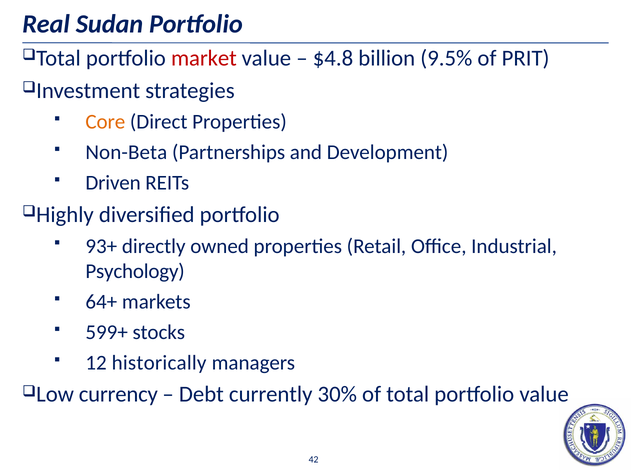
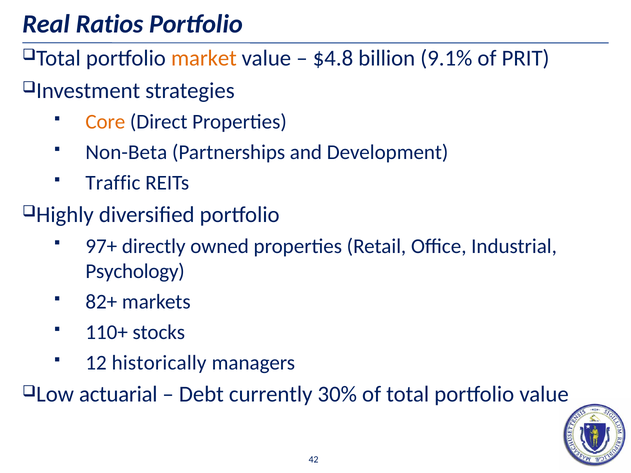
Sudan: Sudan -> Ratios (110, 24)
market colour: red -> orange (204, 58)
9.5%: 9.5% -> 9.1% (446, 58)
Driven: Driven -> Traffic (113, 183)
93+: 93+ -> 97+ (101, 246)
64+: 64+ -> 82+ (101, 302)
599+: 599+ -> 110+ (107, 332)
currency: currency -> actuarial (118, 395)
